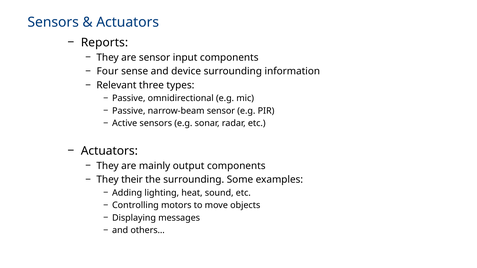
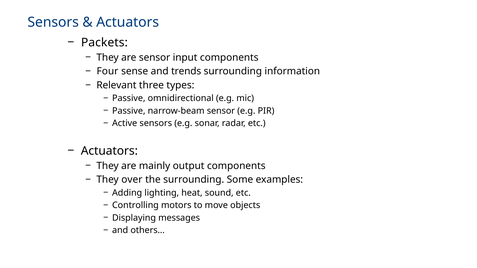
Reports: Reports -> Packets (104, 43)
device: device -> trends (186, 71)
their: their -> over (132, 180)
